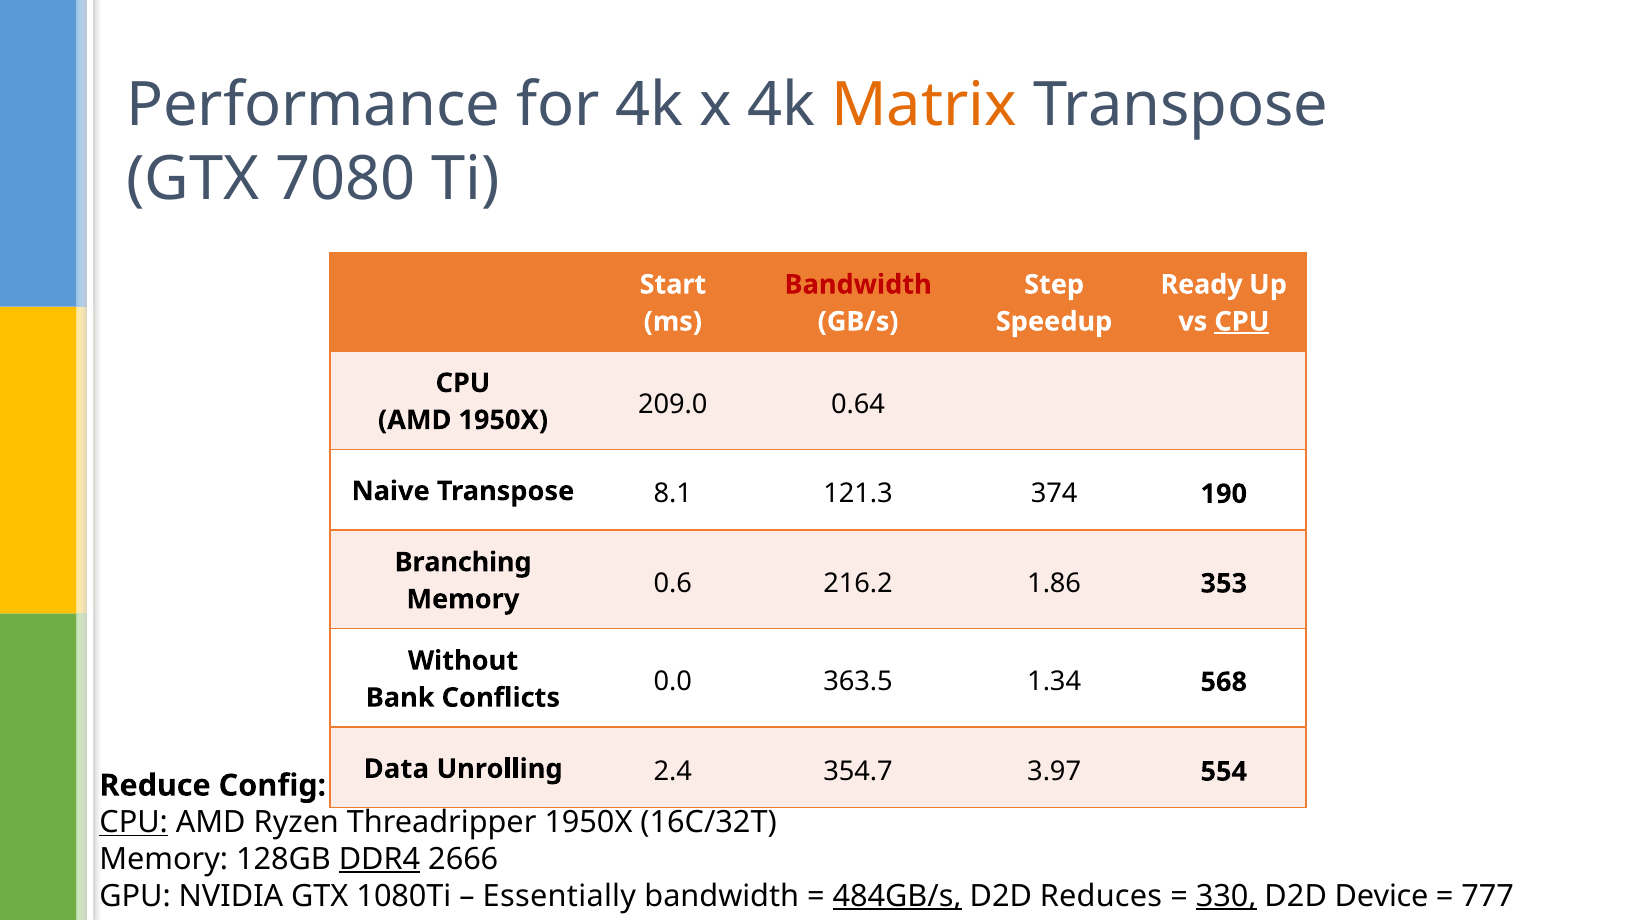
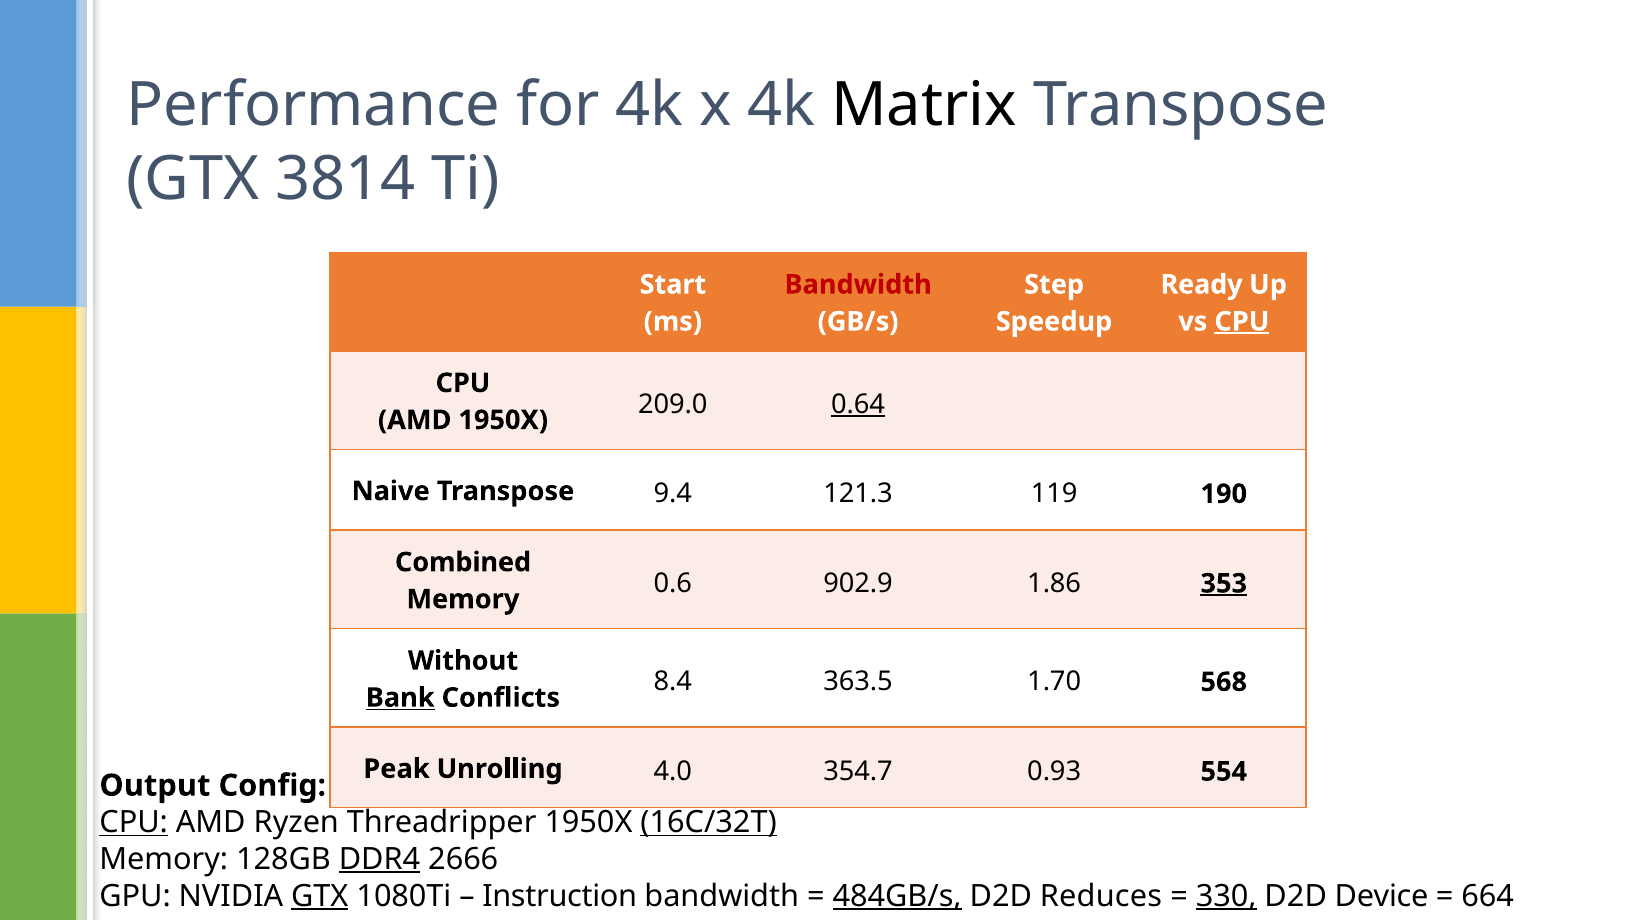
Matrix colour: orange -> black (924, 105)
7080: 7080 -> 3814 (345, 179)
0.64 underline: none -> present (858, 404)
8.1: 8.1 -> 9.4 (673, 494)
374: 374 -> 119 (1054, 494)
Branching: Branching -> Combined (463, 562)
216.2: 216.2 -> 902.9 (858, 584)
353 underline: none -> present (1224, 584)
0.0: 0.0 -> 8.4 (673, 682)
1.34: 1.34 -> 1.70 (1054, 682)
Bank underline: none -> present (400, 698)
Data: Data -> Peak (396, 769)
2.4: 2.4 -> 4.0 (673, 772)
3.97: 3.97 -> 0.93 (1054, 772)
Reduce: Reduce -> Output (155, 786)
16C/32T underline: none -> present (709, 823)
GTX underline: none -> present (320, 896)
Essentially: Essentially -> Instruction (560, 896)
777: 777 -> 664 (1488, 896)
